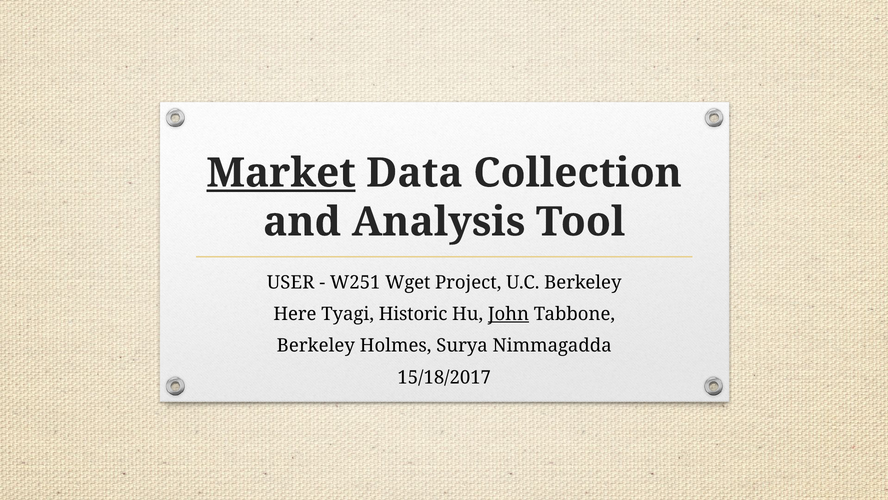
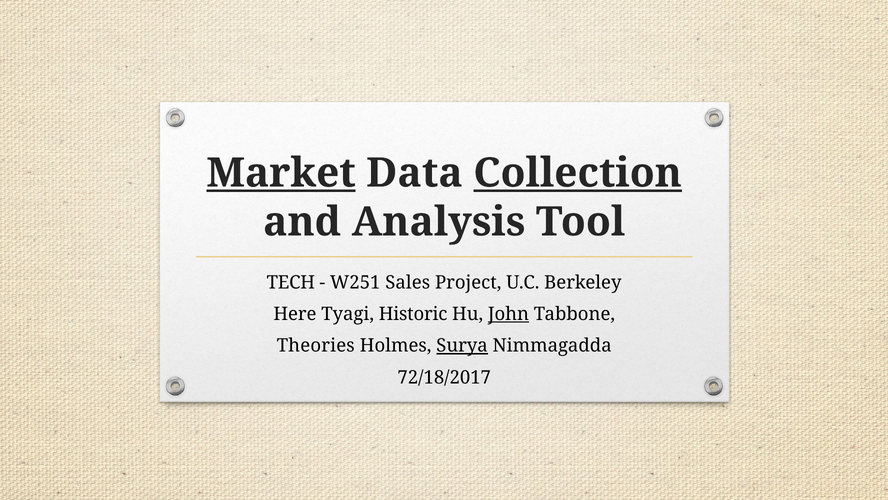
Collection underline: none -> present (578, 173)
USER: USER -> TECH (291, 282)
Wget: Wget -> Sales (408, 282)
Berkeley: Berkeley -> Theories (316, 345)
Surya underline: none -> present (462, 345)
15/18/2017: 15/18/2017 -> 72/18/2017 (444, 377)
